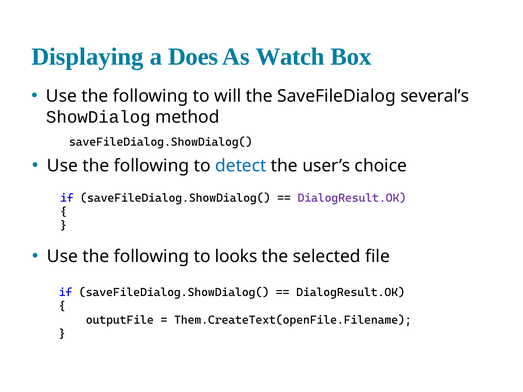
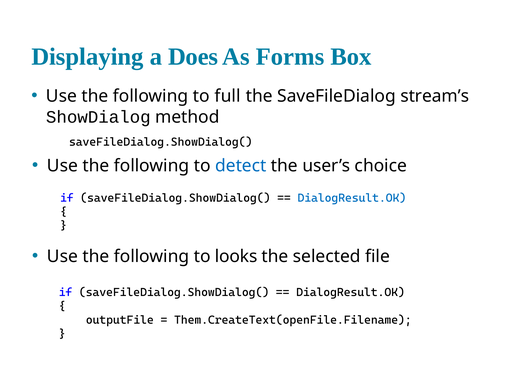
Watch: Watch -> Forms (290, 57)
will: will -> full (228, 96)
several’s: several’s -> stream’s (435, 96)
DialogResult.OK colour: purple -> blue (352, 198)
